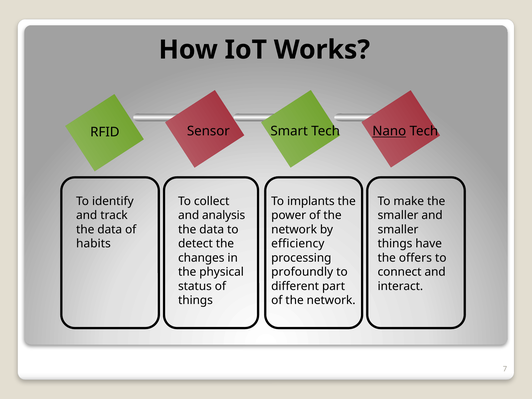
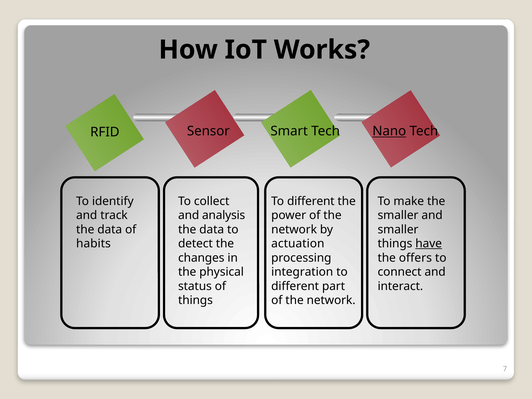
implants: implants -> different (311, 201)
efficiency: efficiency -> actuation (298, 244)
have underline: none -> present (429, 244)
profoundly: profoundly -> integration (302, 272)
